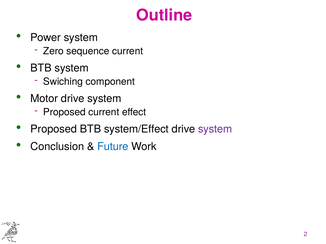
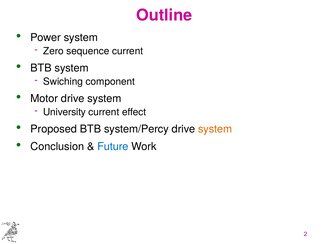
Proposed: Proposed -> University (65, 112)
system/Effect: system/Effect -> system/Percy (136, 129)
system colour: purple -> orange (215, 129)
